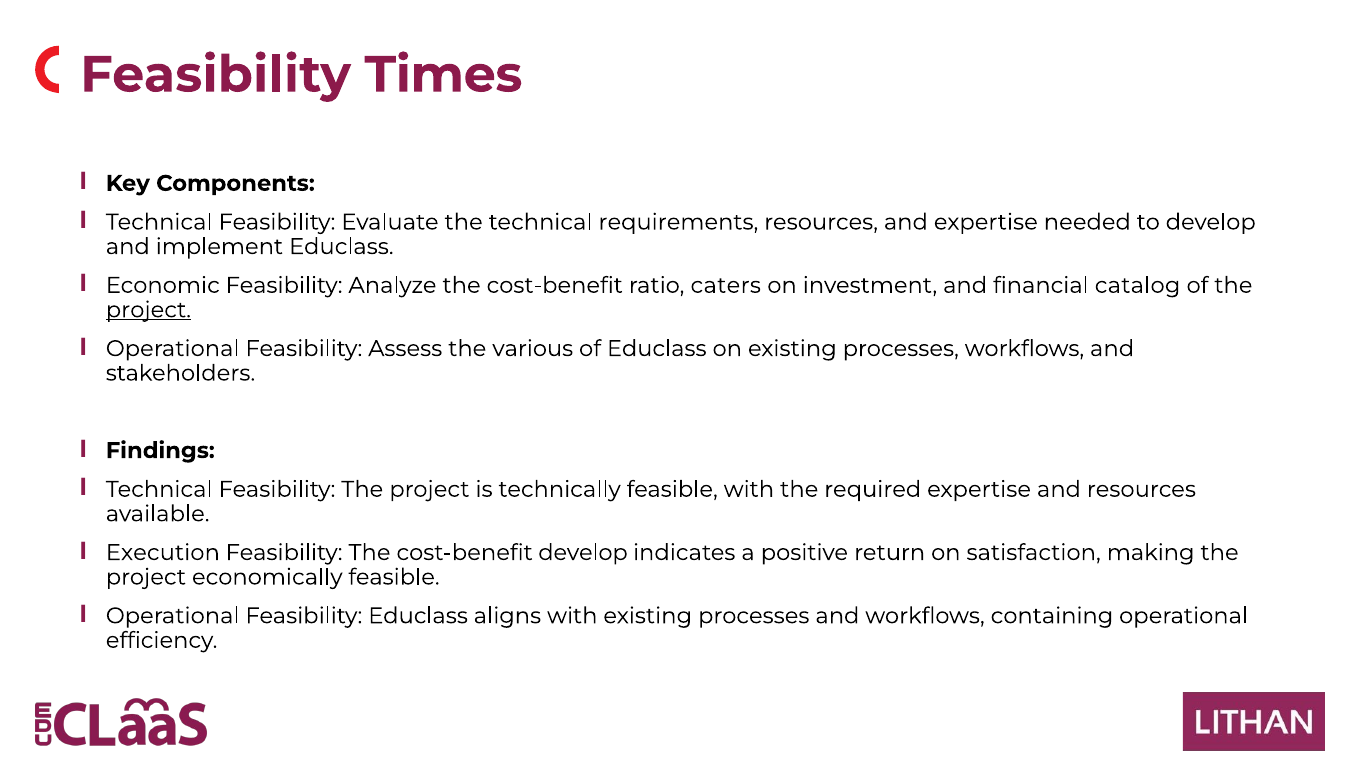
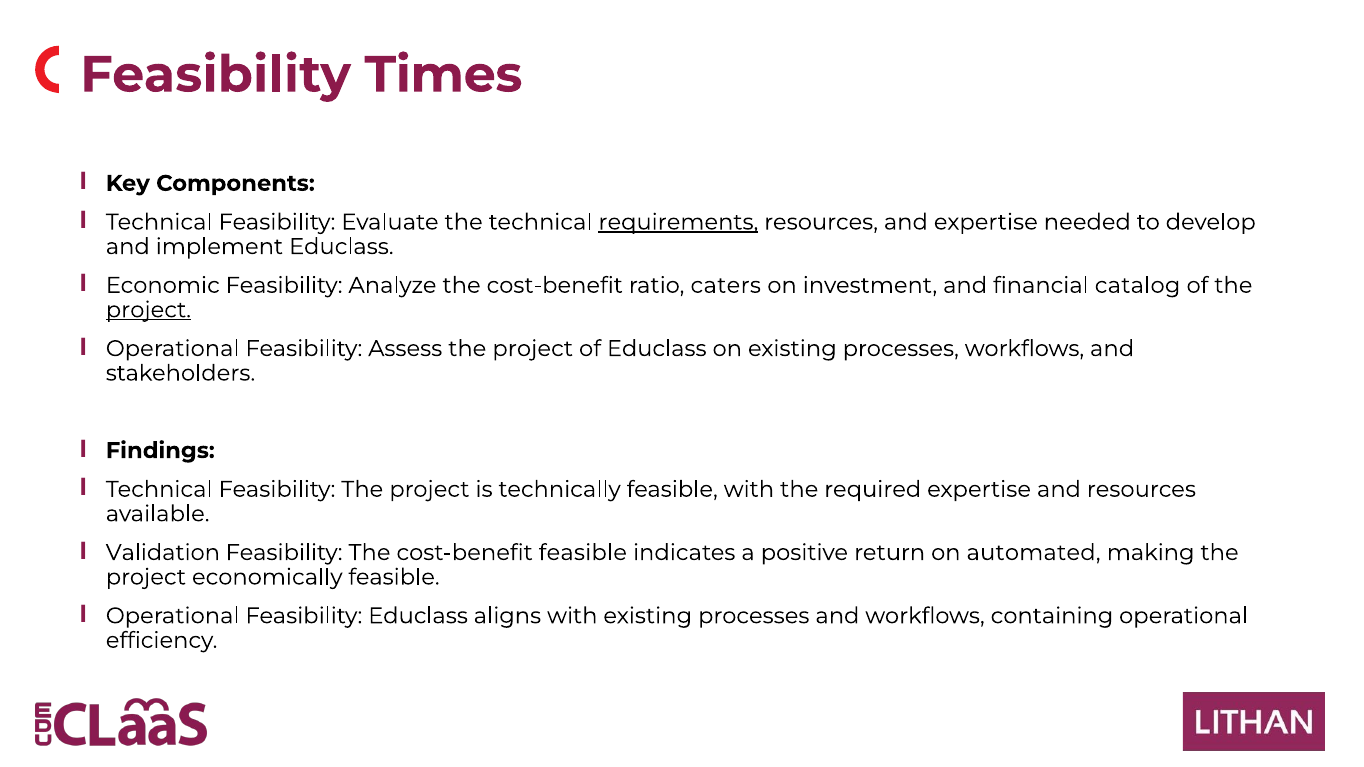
requirements underline: none -> present (678, 222)
Assess the various: various -> project (533, 349)
Execution: Execution -> Validation (163, 553)
cost-benefit develop: develop -> feasible (583, 553)
satisfaction: satisfaction -> automated (1034, 553)
